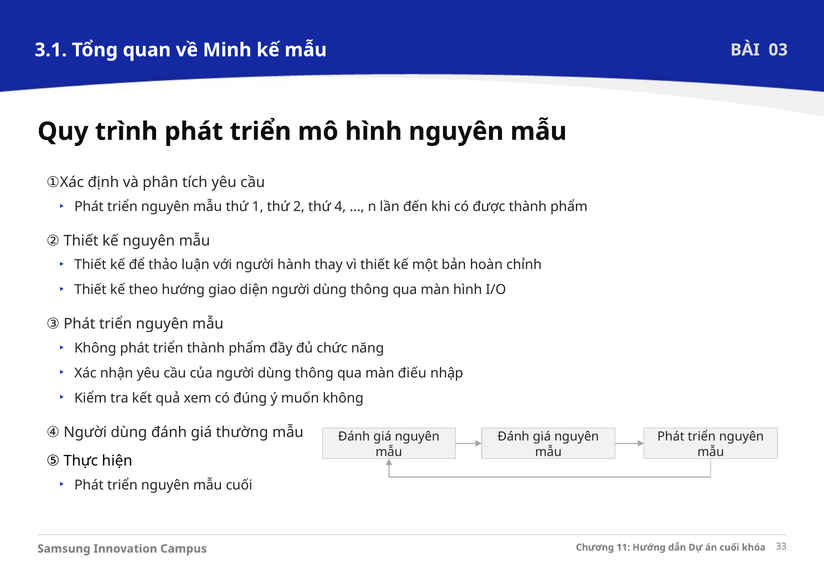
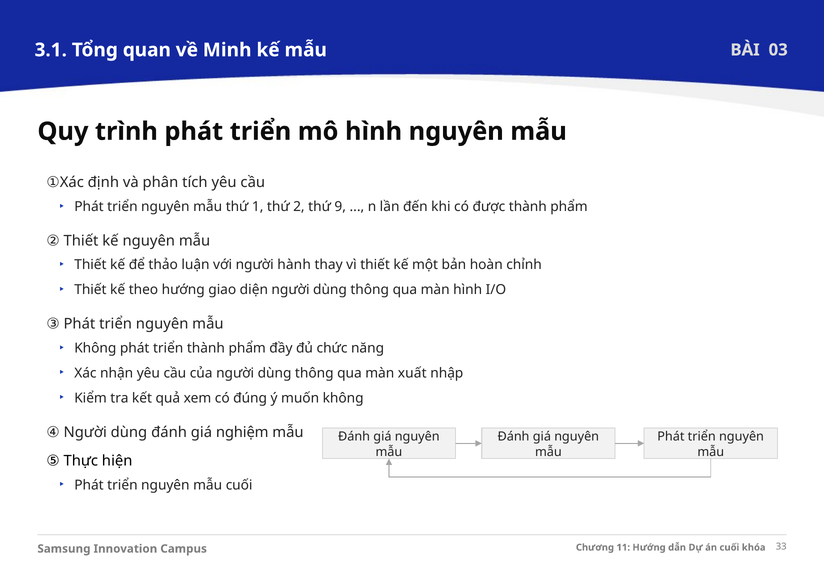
4: 4 -> 9 (340, 207)
điếu: điếu -> xuất (412, 373)
thường: thường -> nghiệm (242, 432)
